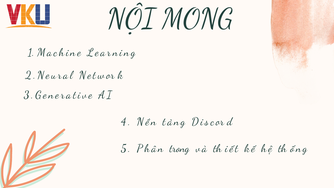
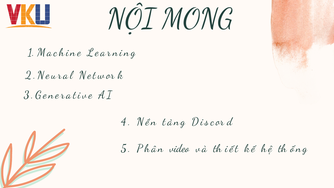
trong: trong -> video (179, 148)
